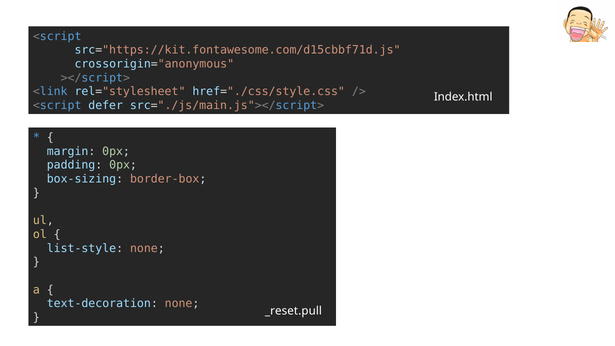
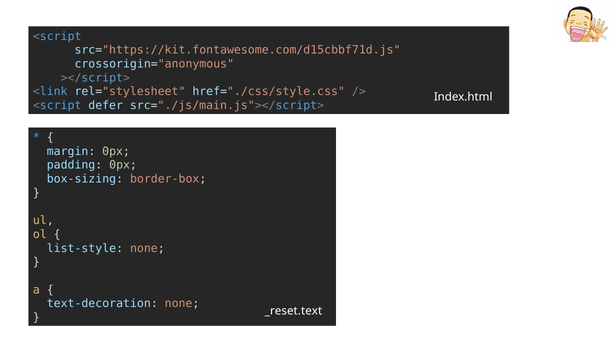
_reset.pull: _reset.pull -> _reset.text (293, 311)
